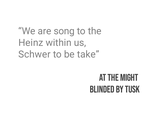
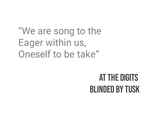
Heinz: Heinz -> Eager (31, 43)
Schwer: Schwer -> Oneself (35, 54)
MIGHT: MIGHT -> DIGITS (129, 77)
